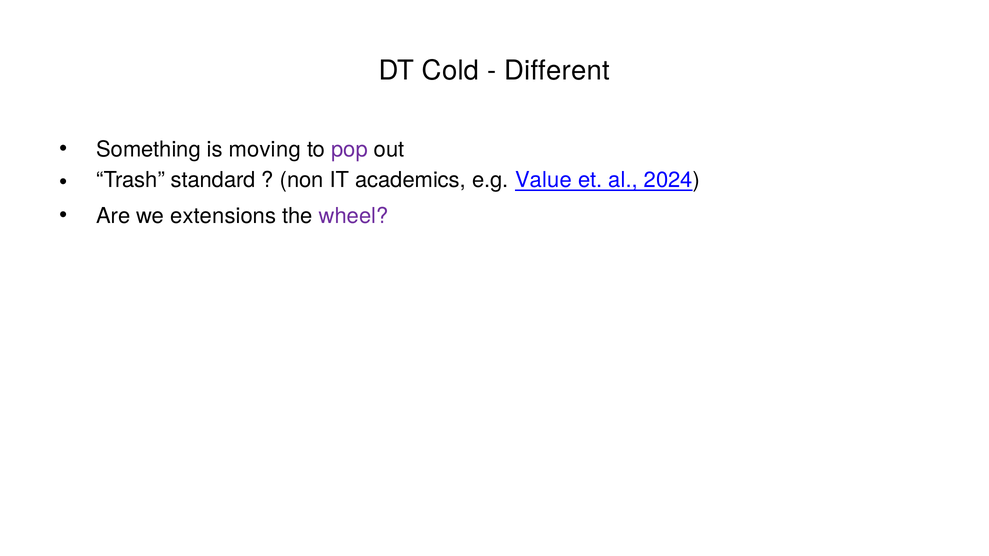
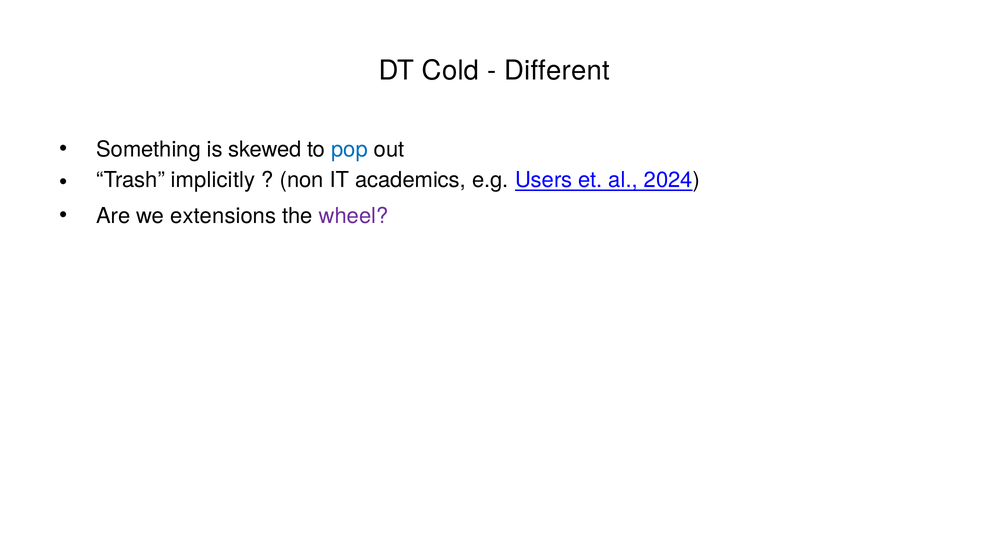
moving: moving -> skewed (265, 149)
pop colour: purple -> blue (350, 149)
standard: standard -> implicitly (213, 180)
Value: Value -> Users (544, 180)
